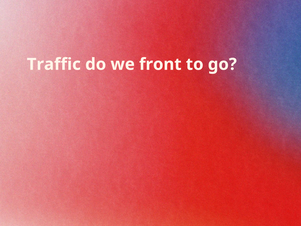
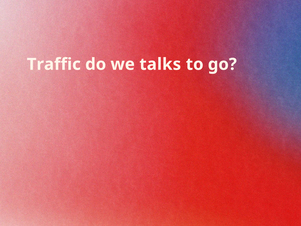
front: front -> talks (160, 64)
